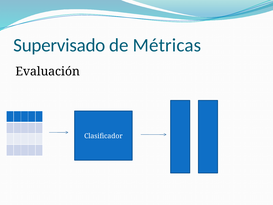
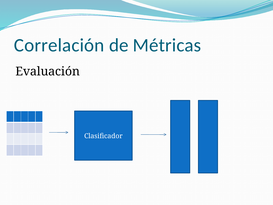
Supervisado: Supervisado -> Correlación (59, 45)
